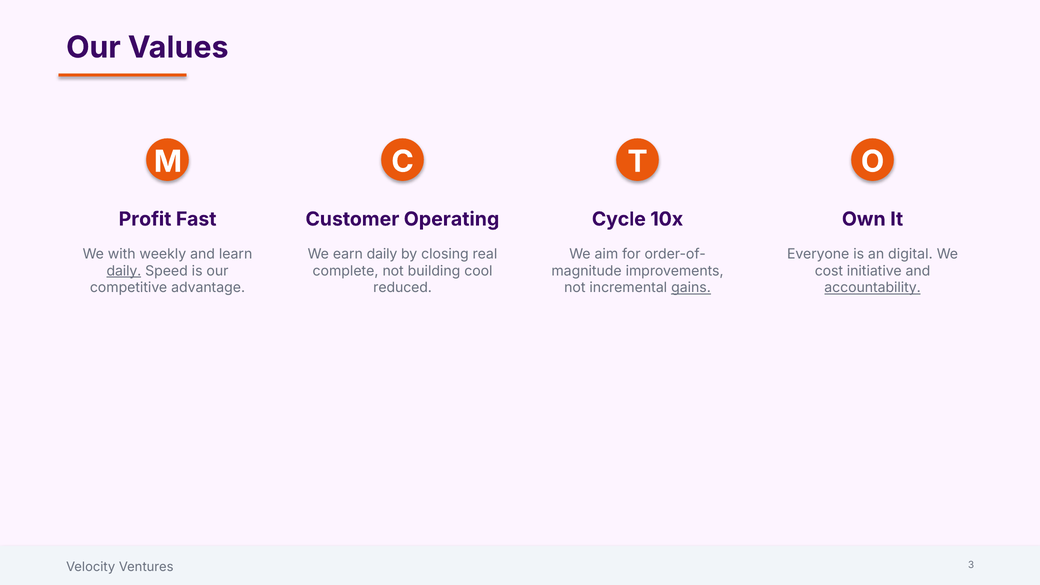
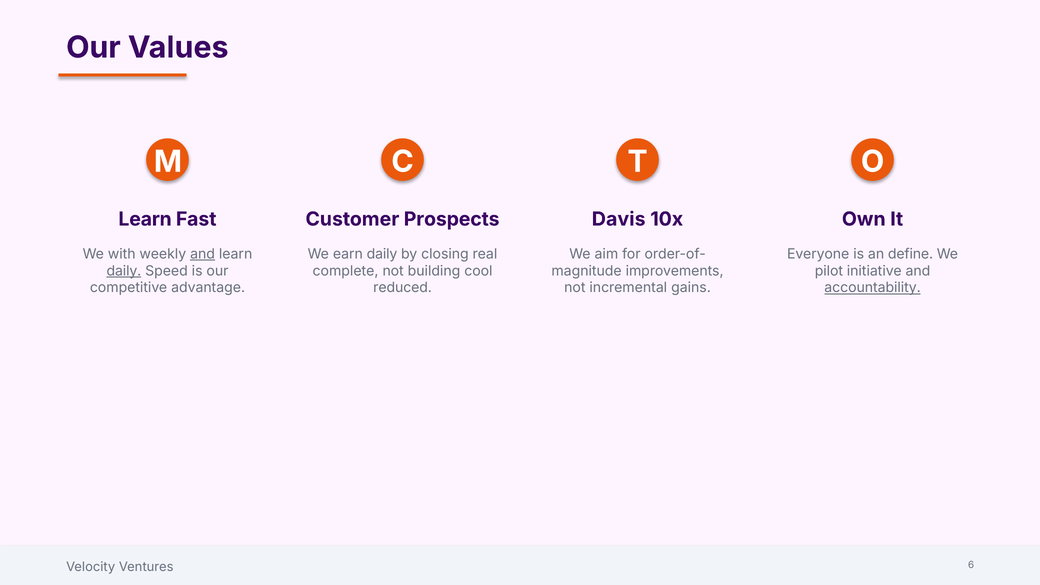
Profit: Profit -> Learn (145, 219)
Operating: Operating -> Prospects (452, 219)
Cycle: Cycle -> Davis (619, 219)
and underline: none -> present (203, 254)
digital: digital -> define (911, 254)
cost: cost -> pilot (829, 271)
gains underline: present -> none (691, 288)
3: 3 -> 6 (971, 565)
